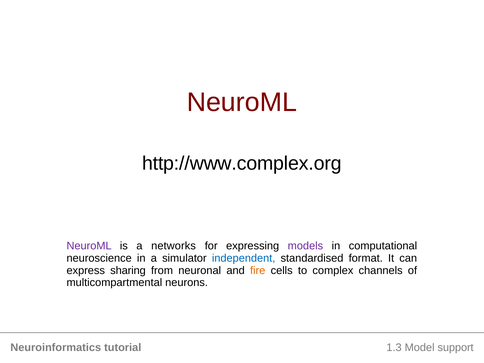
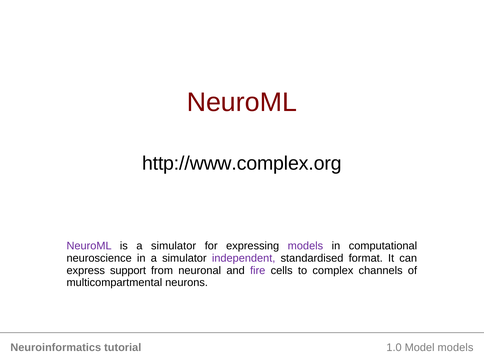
is a networks: networks -> simulator (174, 246)
independent colour: blue -> purple (244, 258)
sharing: sharing -> support (128, 270)
fire colour: orange -> purple (258, 270)
1.3: 1.3 -> 1.0 (394, 347)
Model support: support -> models (456, 347)
